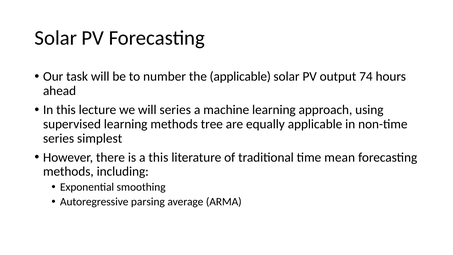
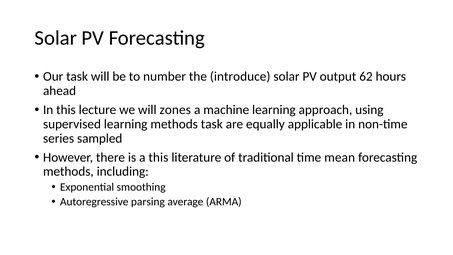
the applicable: applicable -> introduce (240, 77)
74: 74 -> 62 (366, 77)
will series: series -> zones (175, 110)
methods tree: tree -> task (212, 124)
simplest: simplest -> sampled (100, 138)
